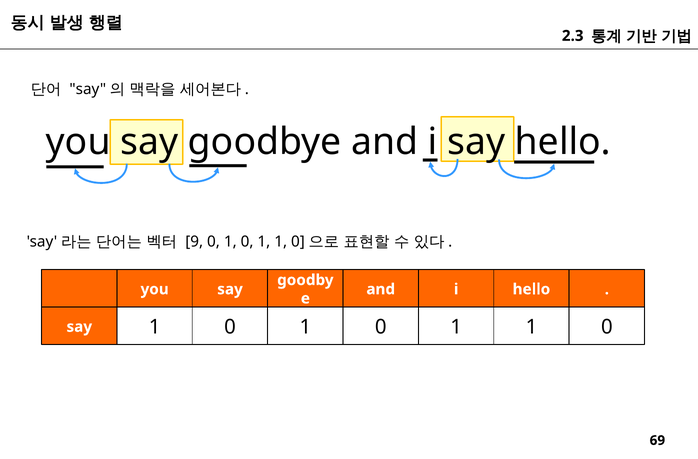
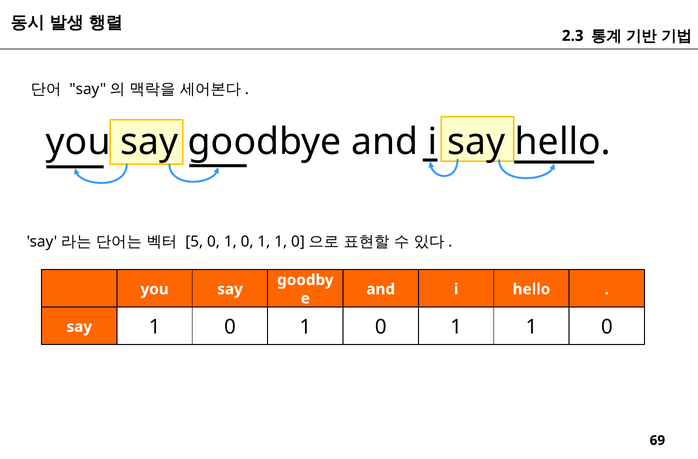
9: 9 -> 5 (194, 241)
